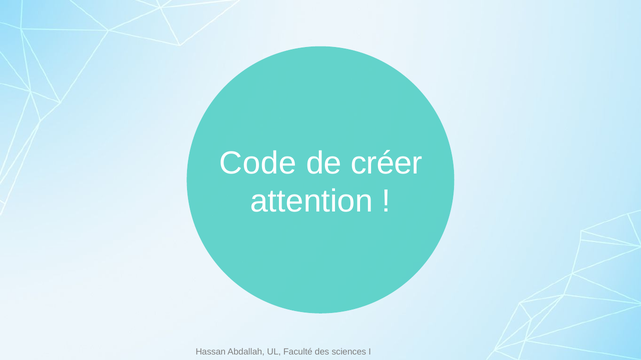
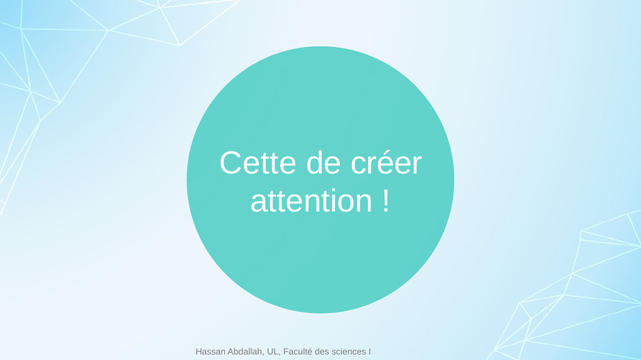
Code: Code -> Cette (258, 163)
